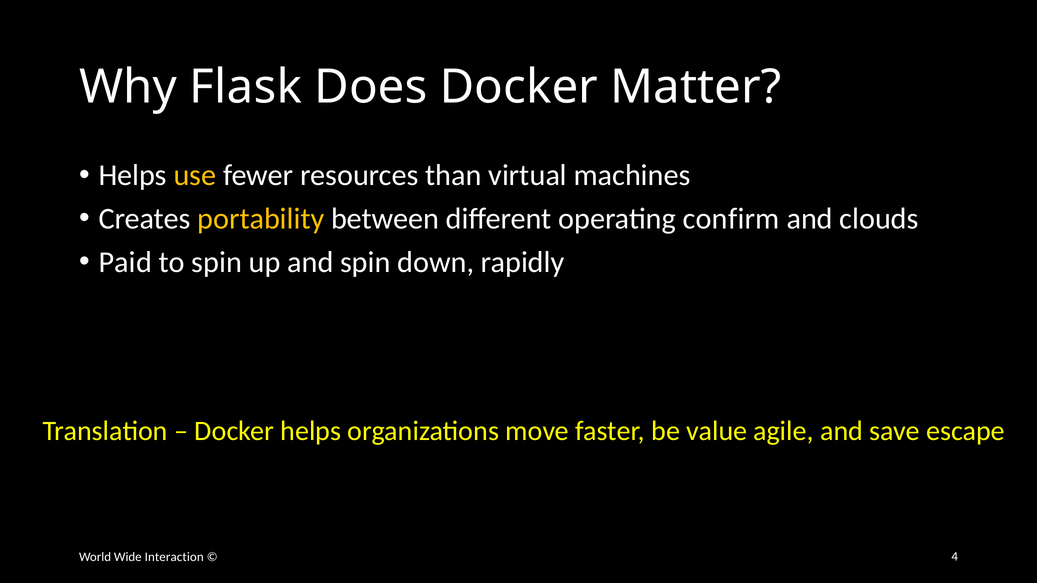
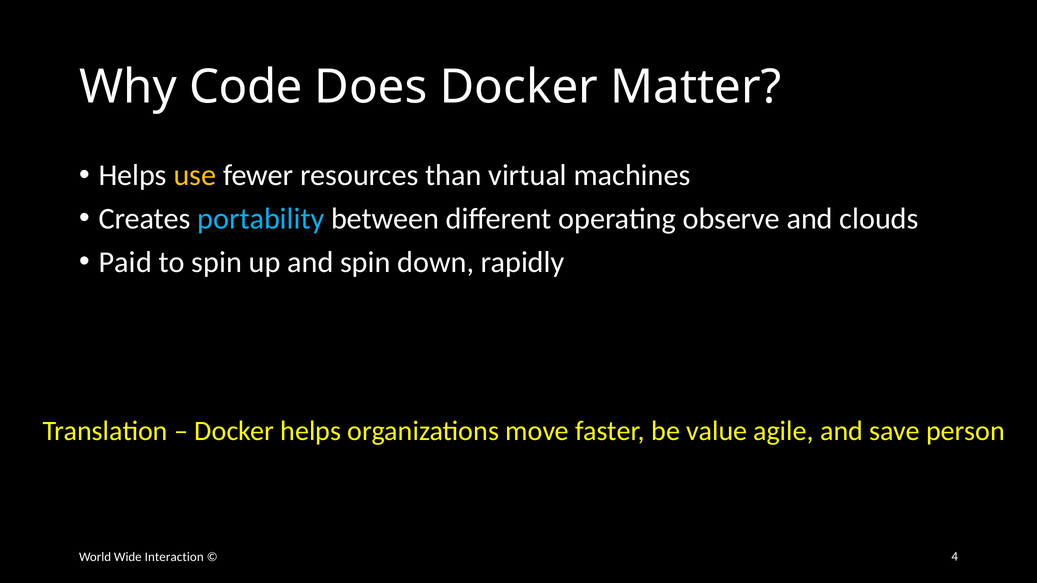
Flask: Flask -> Code (246, 87)
portability colour: yellow -> light blue (261, 219)
confirm: confirm -> observe (731, 219)
escape: escape -> person (966, 431)
